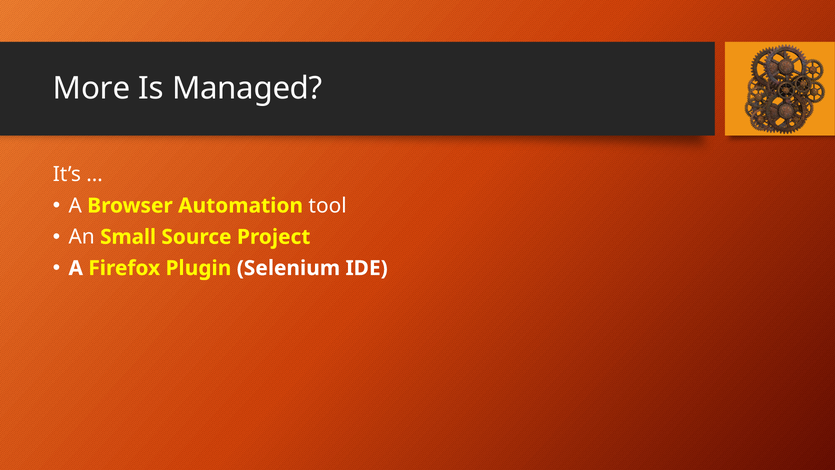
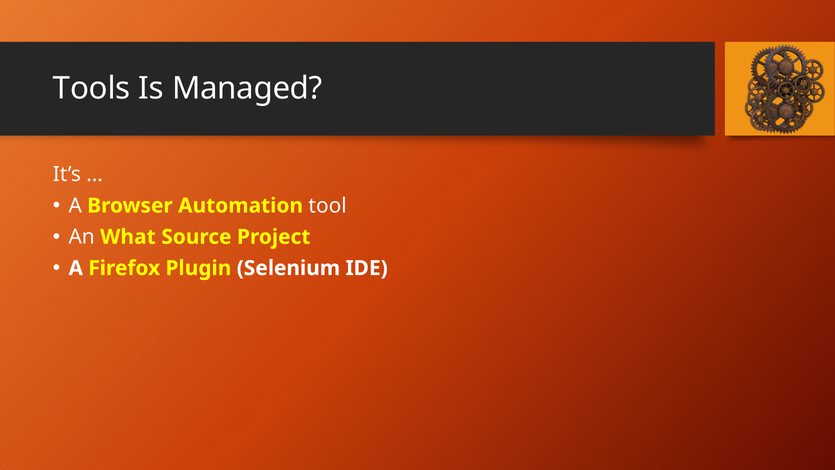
More: More -> Tools (92, 88)
Small: Small -> What (128, 237)
